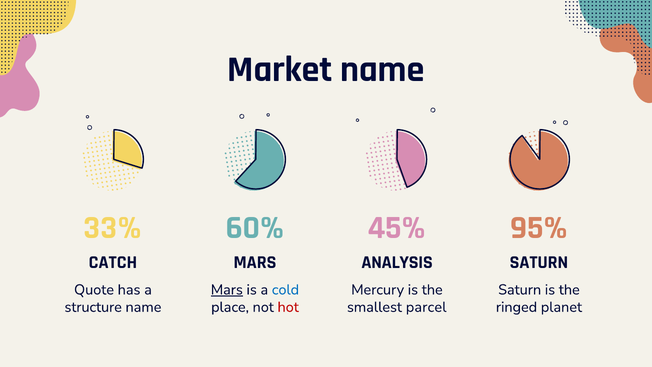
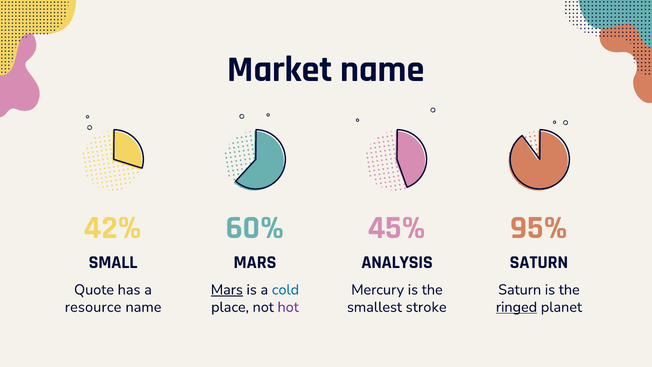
33%: 33% -> 42% (113, 227)
CATCH: CATCH -> SMALL (113, 262)
structure: structure -> resource (93, 307)
hot colour: red -> purple (288, 307)
parcel: parcel -> stroke (426, 307)
ringed underline: none -> present (516, 307)
